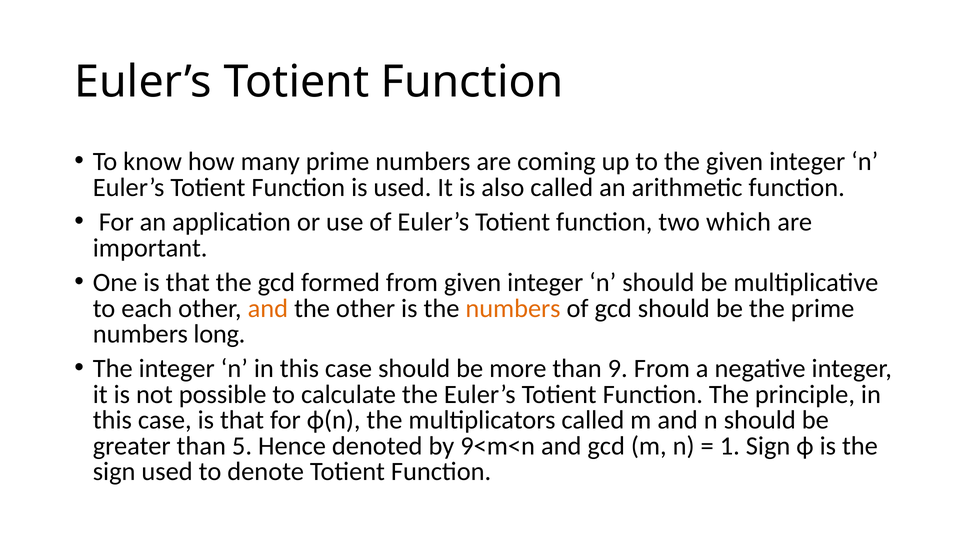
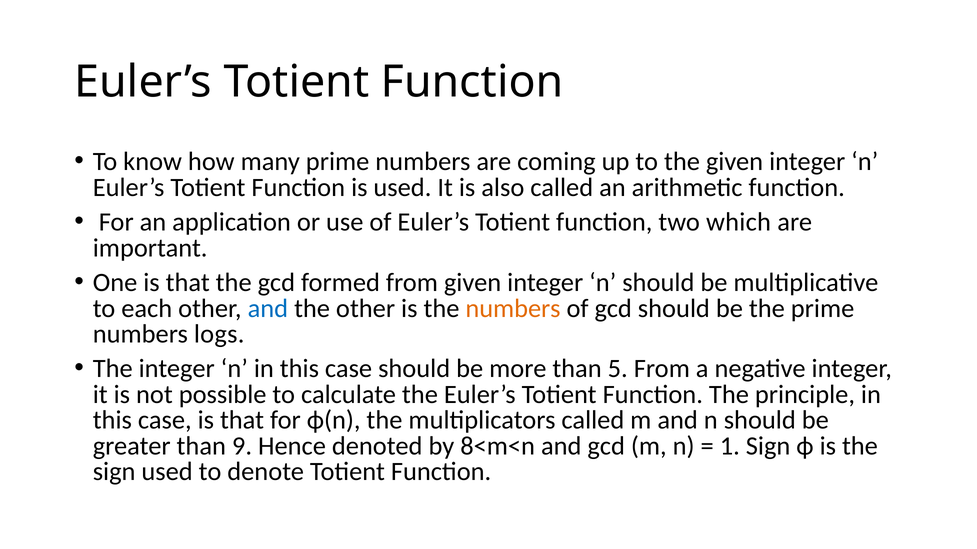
and colour: orange -> blue (268, 309)
long: long -> logs (219, 334)
9: 9 -> 5 (618, 369)
5: 5 -> 9 (242, 446)
9<m<n: 9<m<n -> 8<m<n (498, 446)
